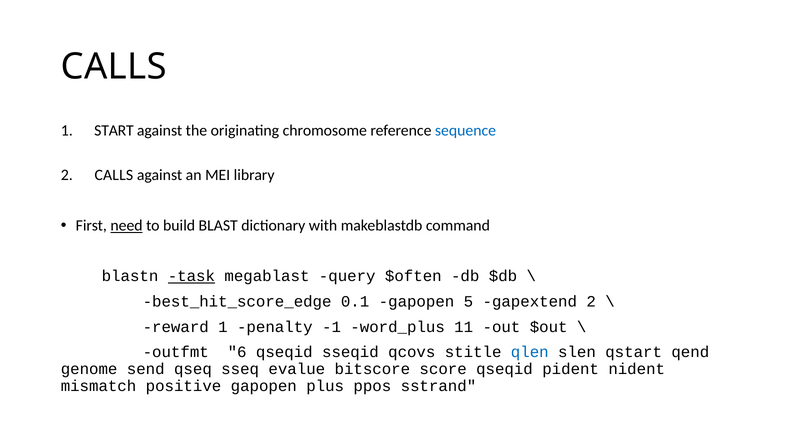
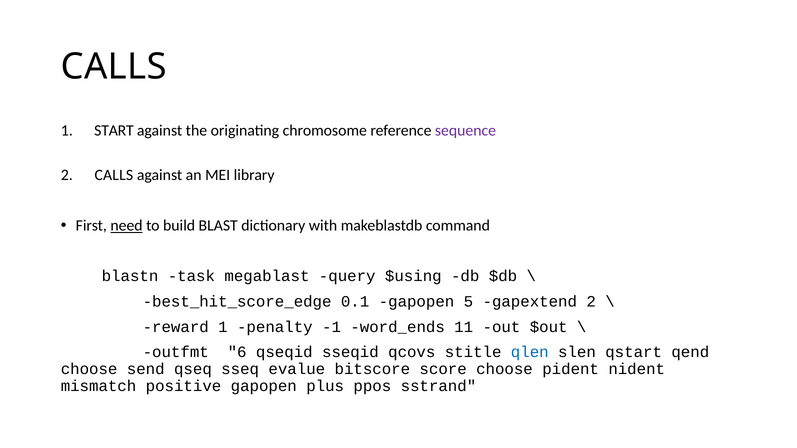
sequence colour: blue -> purple (466, 131)
task underline: present -> none (191, 276)
$often: $often -> $using (413, 276)
word_plus: word_plus -> word_ends (398, 327)
genome: genome -> choose (89, 369)
score qseqid: qseqid -> choose (504, 369)
